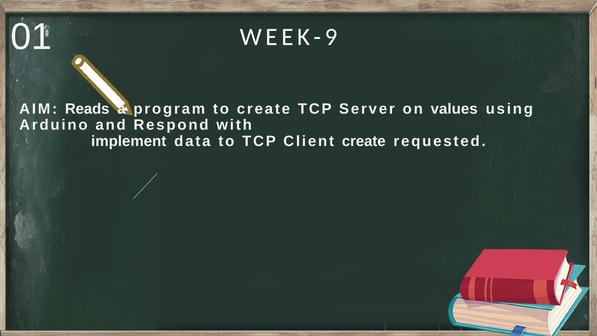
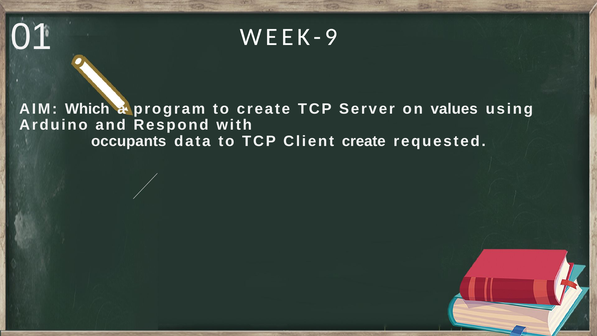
Reads: Reads -> Which (87, 109)
implement: implement -> occupants (129, 141)
